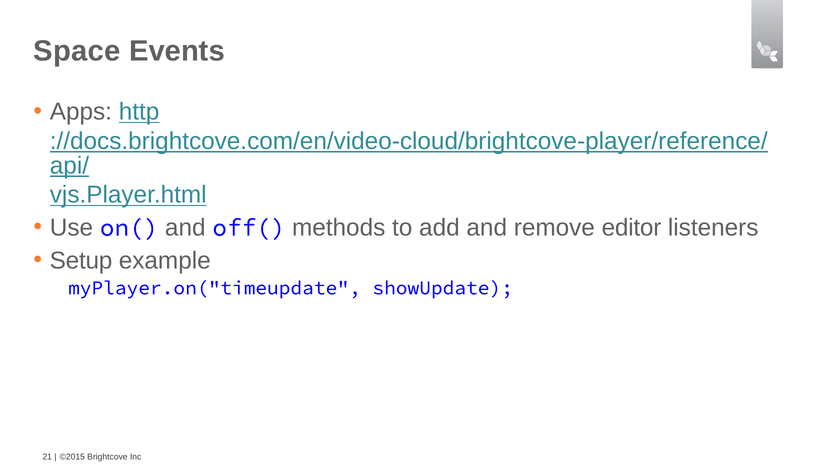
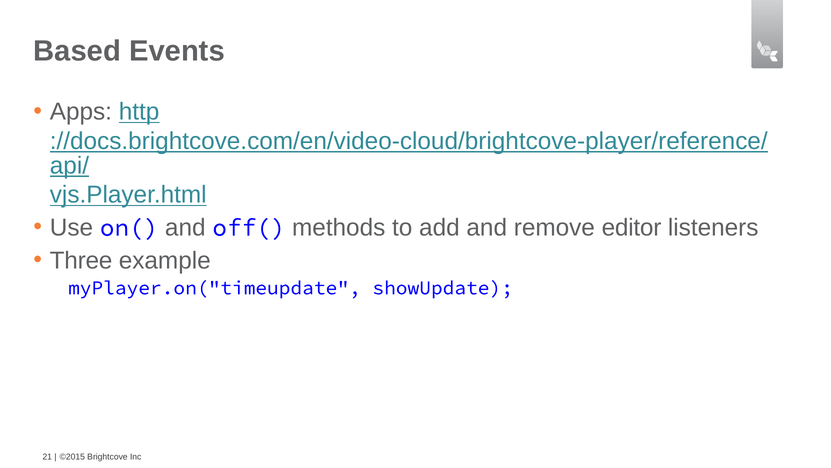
Space: Space -> Based (77, 51)
Setup: Setup -> Three (81, 260)
